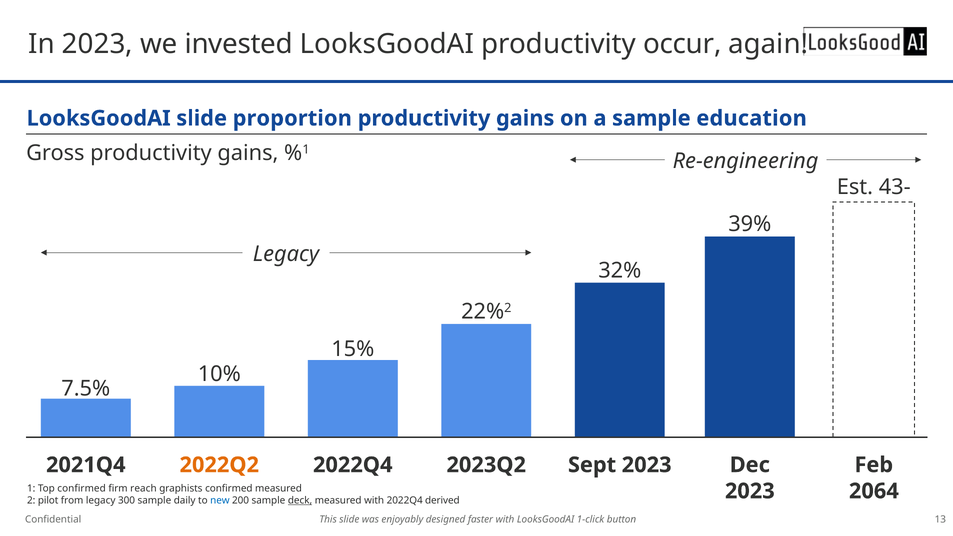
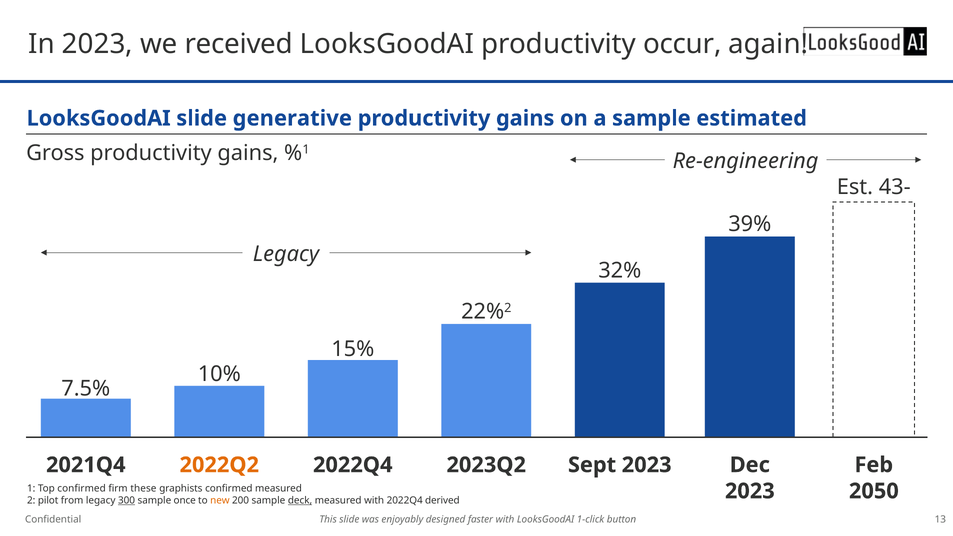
invested: invested -> received (239, 44)
proportion: proportion -> generative (292, 118)
education: education -> estimated (752, 118)
reach: reach -> these (143, 488)
2064: 2064 -> 2050 (874, 491)
300 underline: none -> present (127, 500)
daily: daily -> once (185, 500)
new colour: blue -> orange (220, 500)
